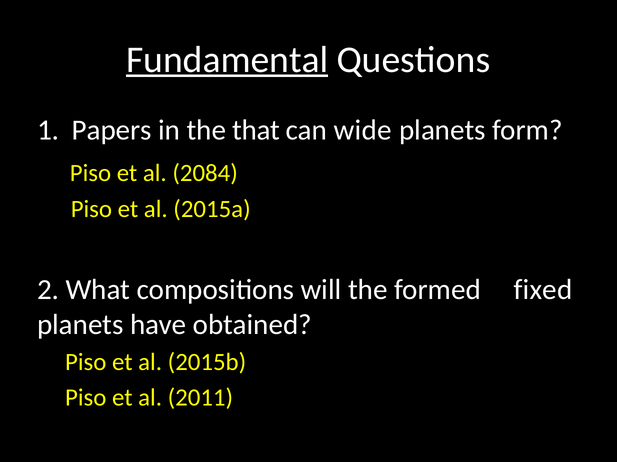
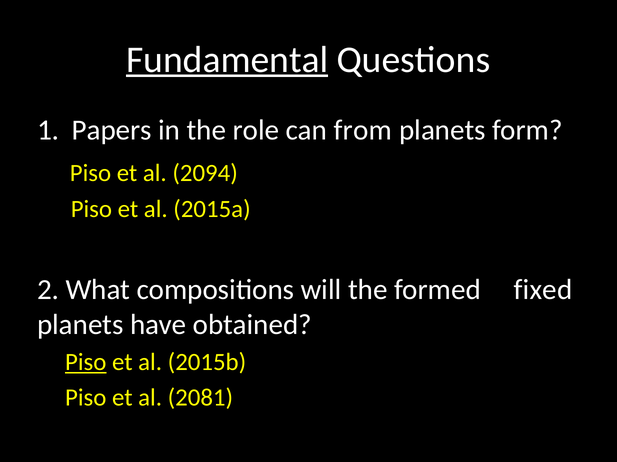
that: that -> role (256, 131)
wide: wide -> from (363, 131)
2084: 2084 -> 2094 (205, 173)
Piso underline: none -> present (86, 363)
2011: 2011 -> 2081 (200, 398)
